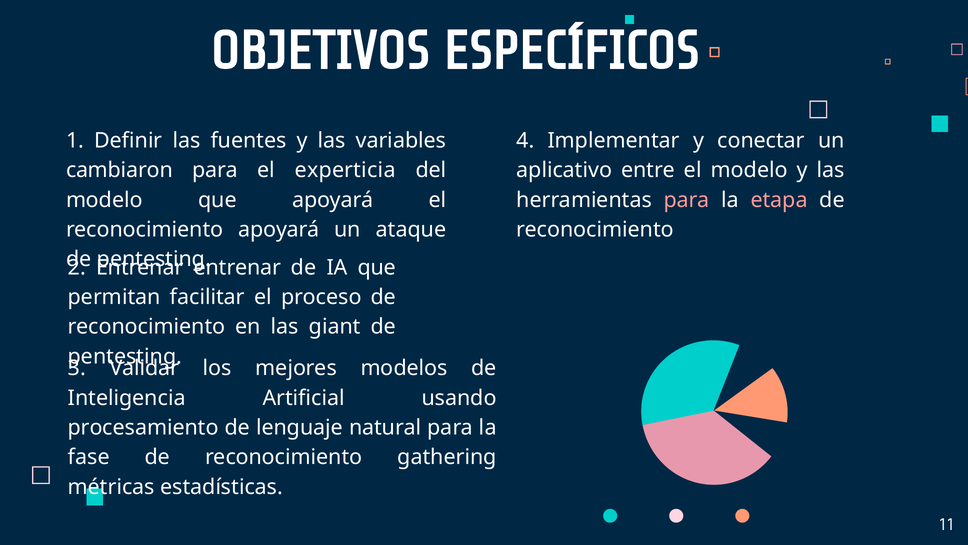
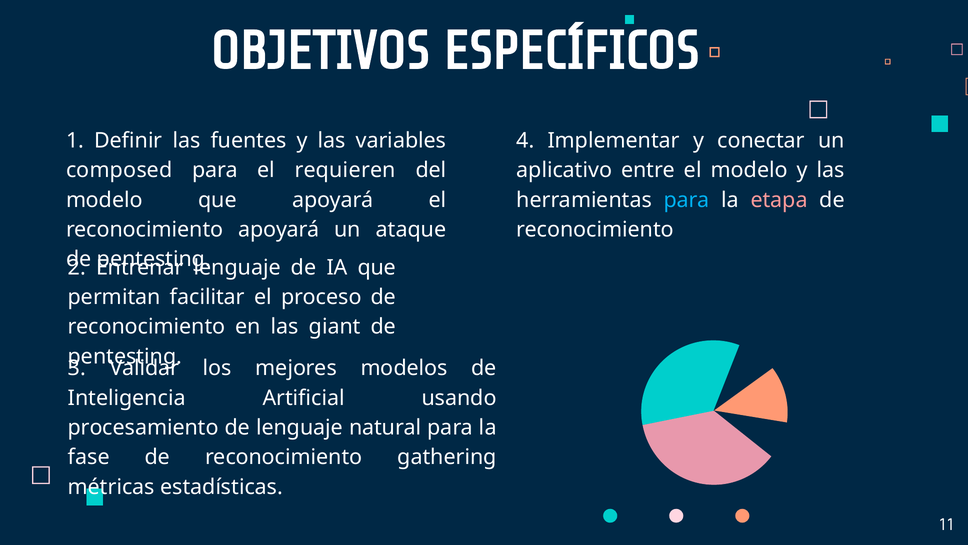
cambiaron: cambiaron -> composed (119, 170)
experticia: experticia -> requieren (345, 170)
para colour: pink -> light blue (687, 200)
entrenar: entrenar -> lenguaje (237, 267)
